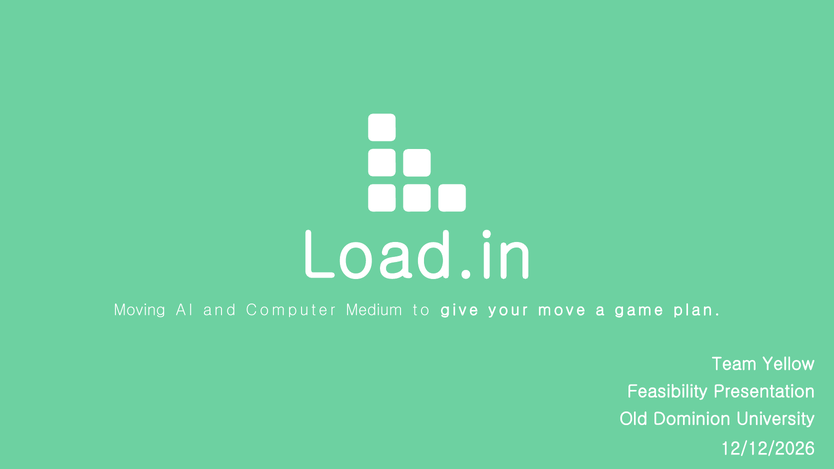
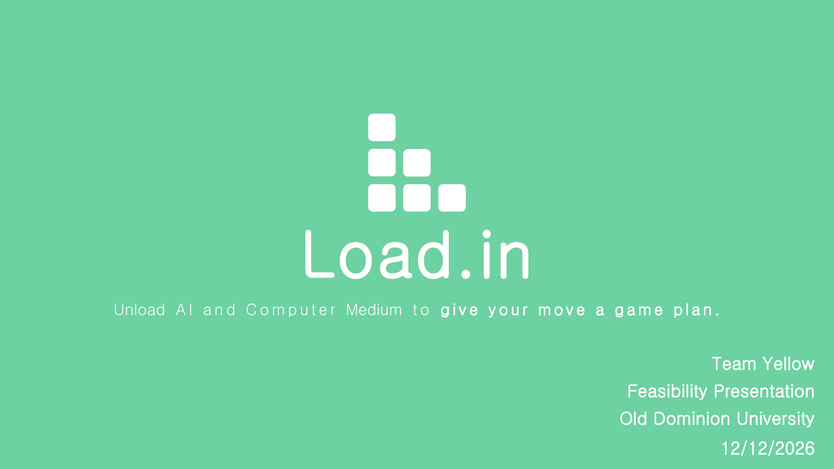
Moving: Moving -> Unload (140, 310)
